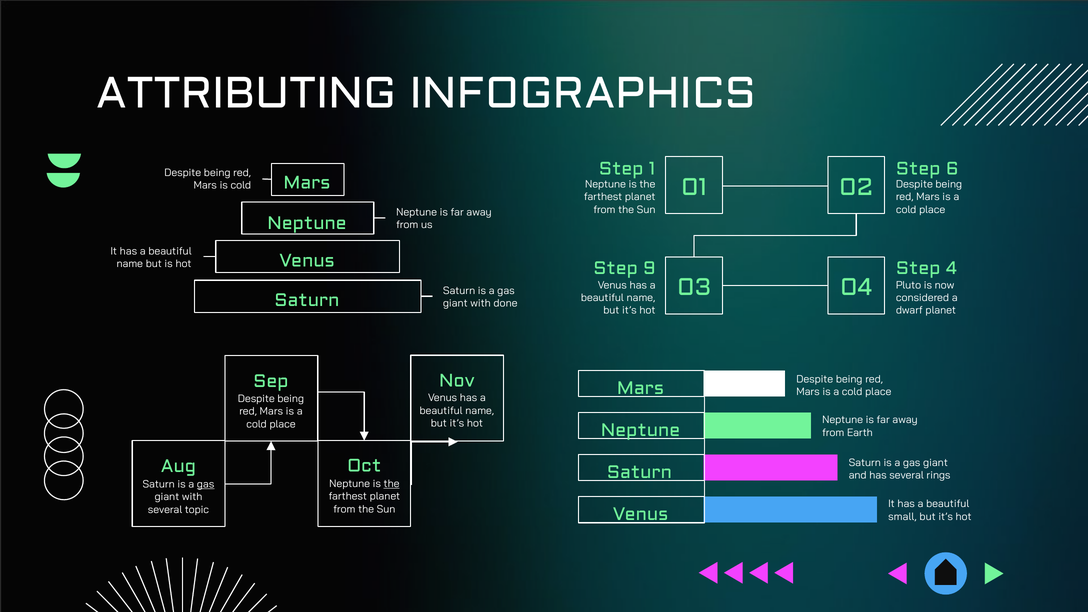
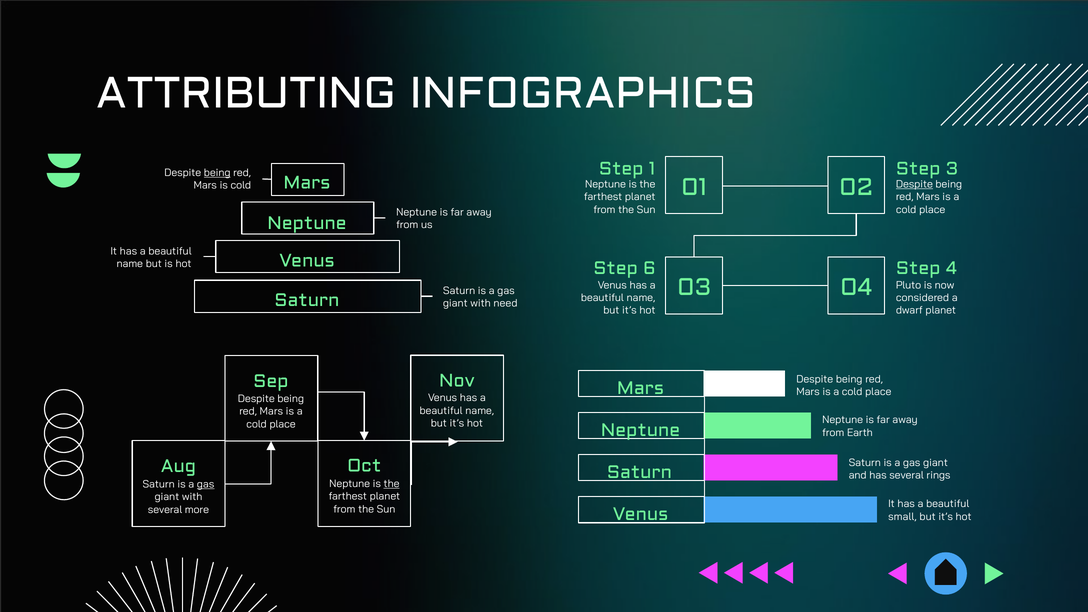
6: 6 -> 3 (952, 169)
being underline: none -> present (217, 173)
Despite underline: none -> present (914, 184)
9: 9 -> 6 (649, 269)
done: done -> need (505, 303)
topic: topic -> more (197, 510)
